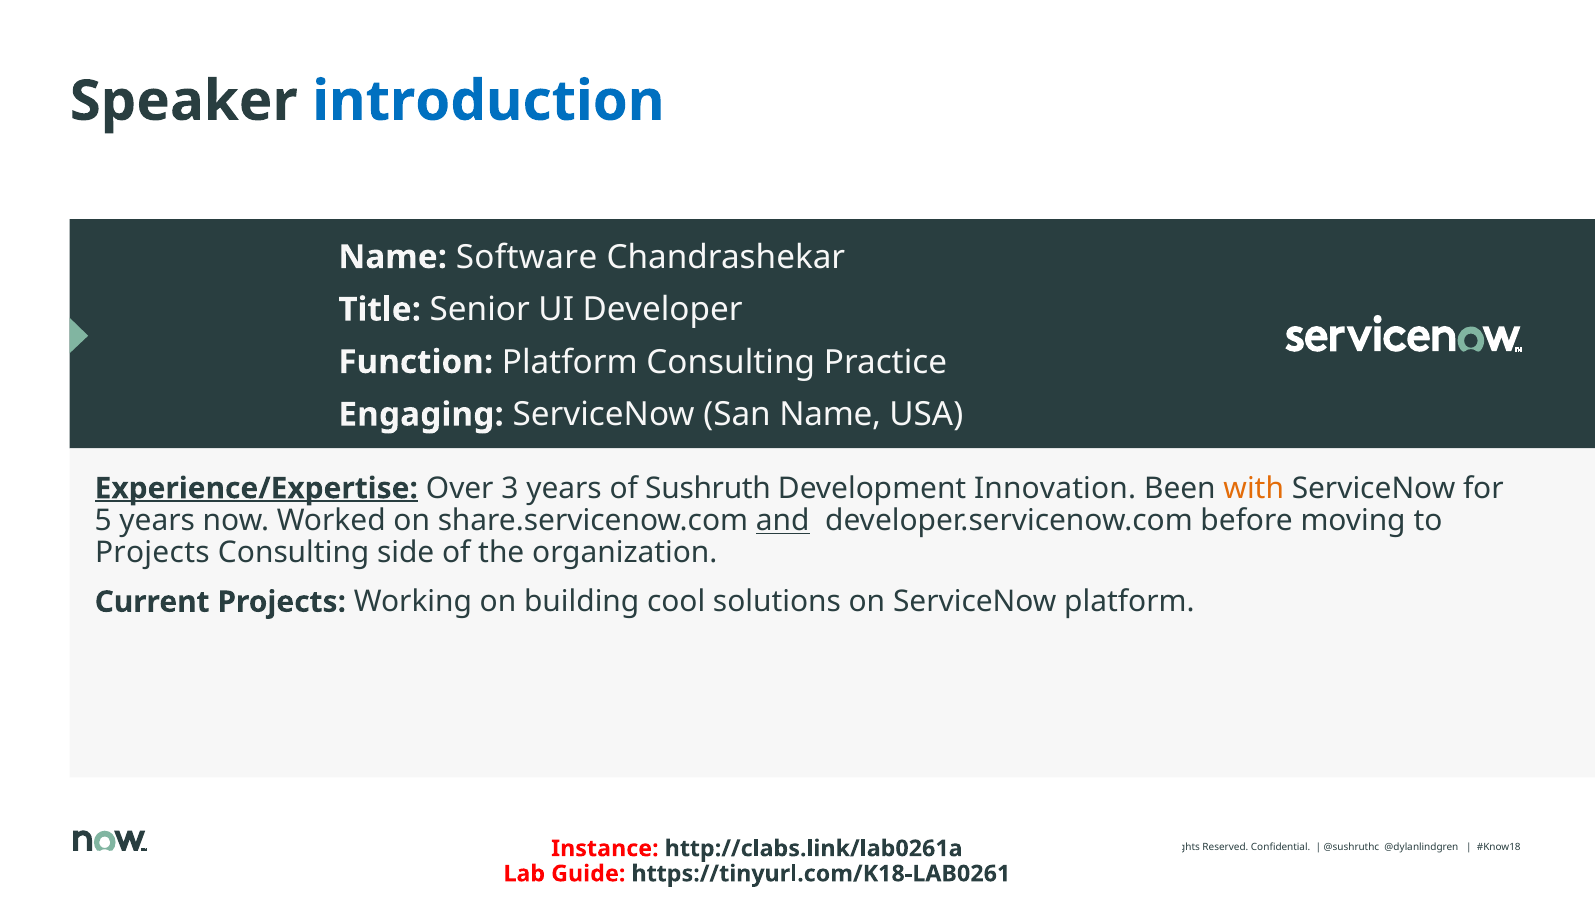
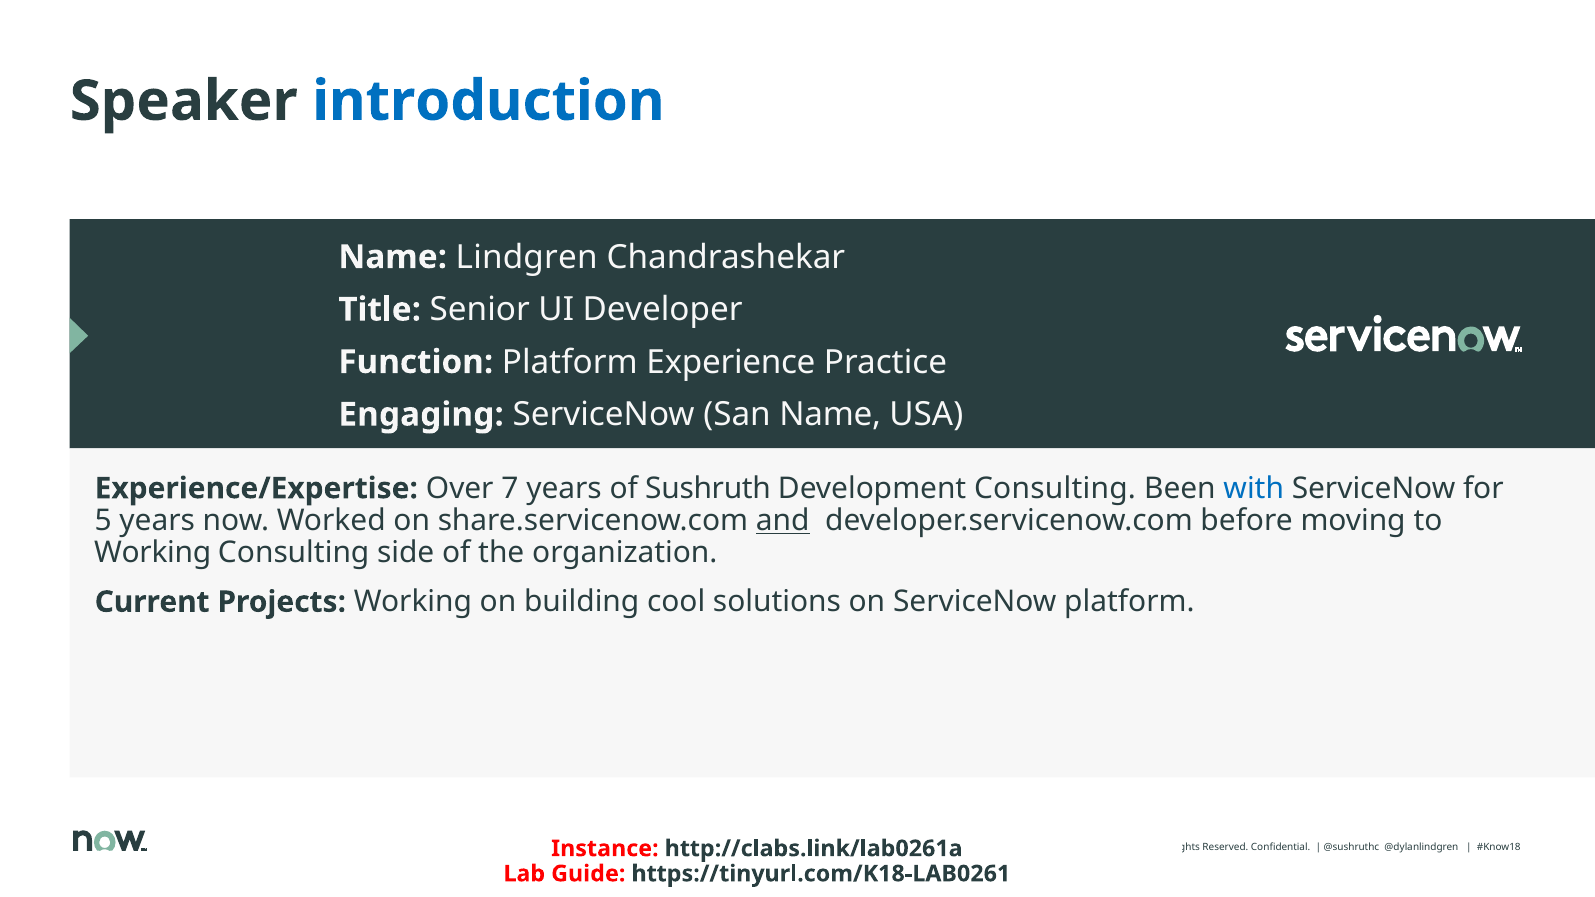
Software: Software -> Lindgren (527, 257)
Platform Consulting: Consulting -> Experience (731, 362)
Experience/Expertise underline: present -> none (256, 489)
3: 3 -> 7 (510, 489)
Development Innovation: Innovation -> Consulting (1055, 489)
with colour: orange -> blue (1254, 489)
Projects: Projects -> Working (153, 553)
